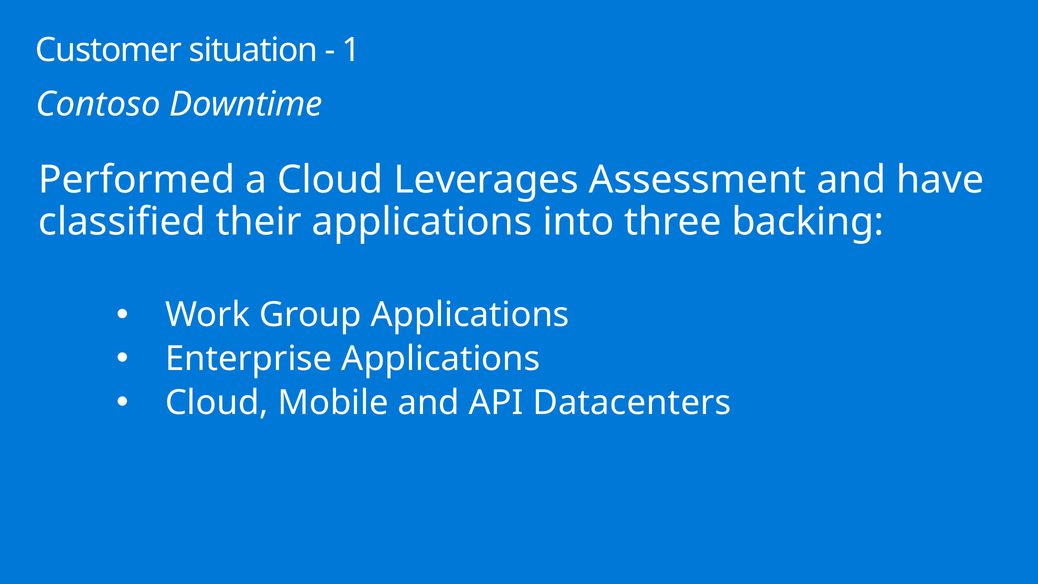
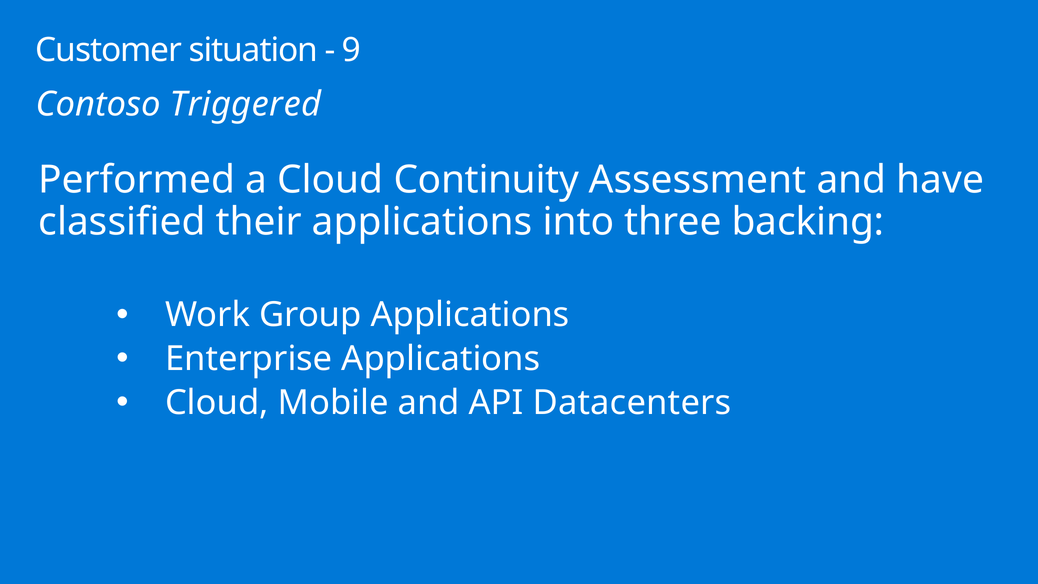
1: 1 -> 9 (351, 50)
Downtime: Downtime -> Triggered (246, 104)
Leverages: Leverages -> Continuity (486, 180)
